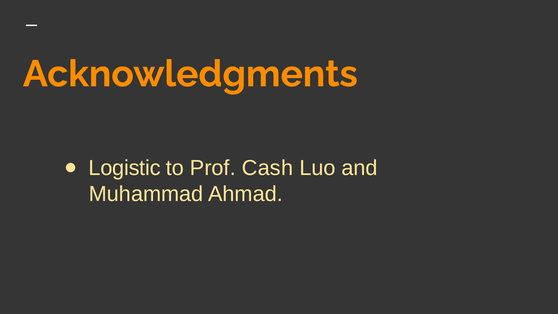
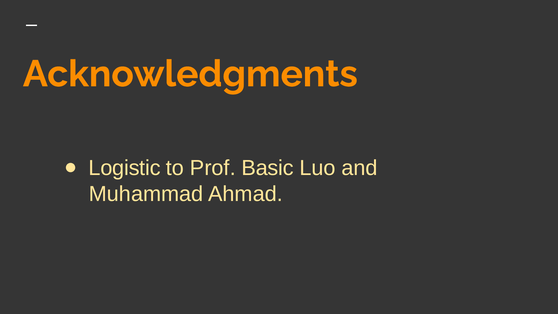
Cash: Cash -> Basic (268, 168)
